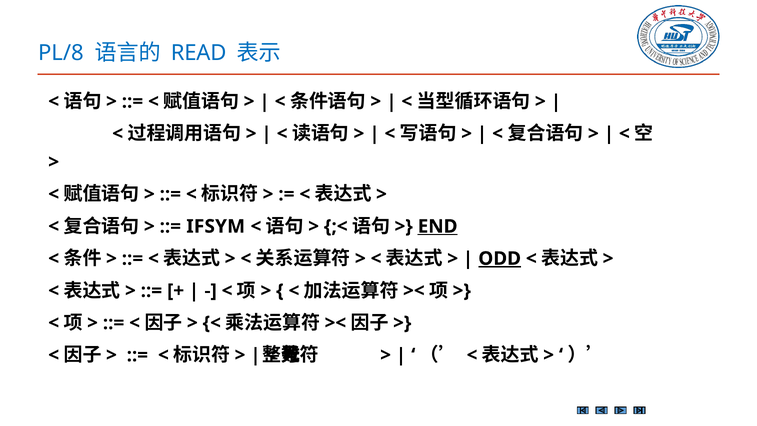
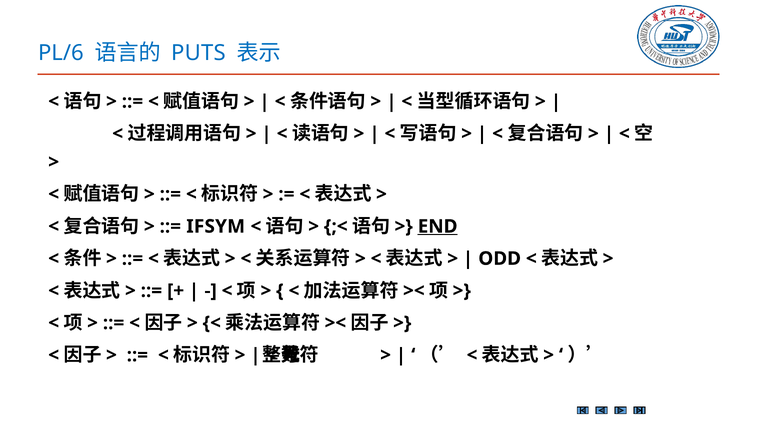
PL/8: PL/8 -> PL/6 (61, 53)
READ: READ -> PUTS (198, 53)
ODD underline: present -> none (500, 258)
